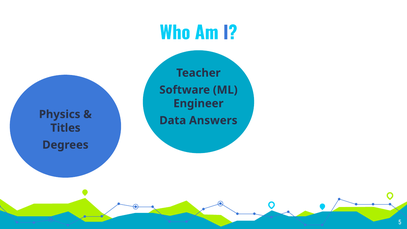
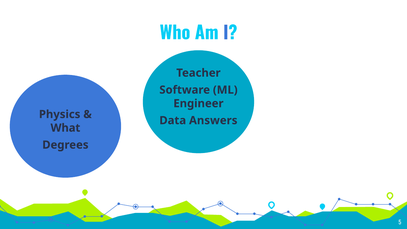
Titles: Titles -> What (65, 128)
